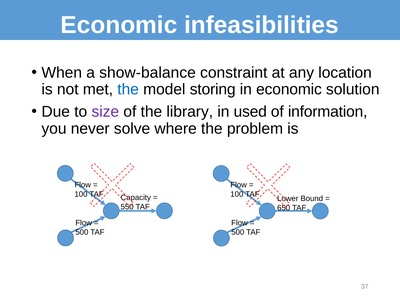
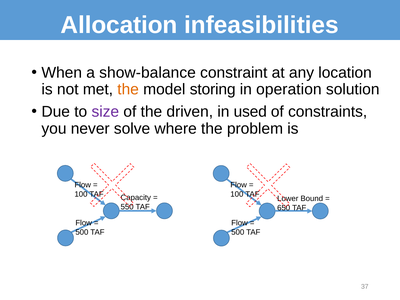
Economic: Economic -> Allocation (119, 25)
the colour: blue -> orange (128, 89)
in economic: economic -> operation (289, 89)
library: library -> driven (190, 112)
information: information -> constraints (328, 112)
